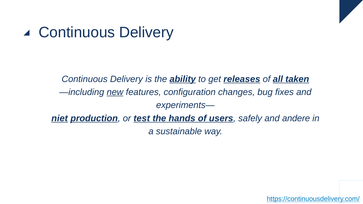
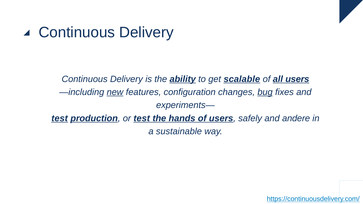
releases: releases -> scalable (242, 79)
all taken: taken -> users (297, 79)
bug underline: none -> present (265, 92)
niet: niet -> test (60, 118)
